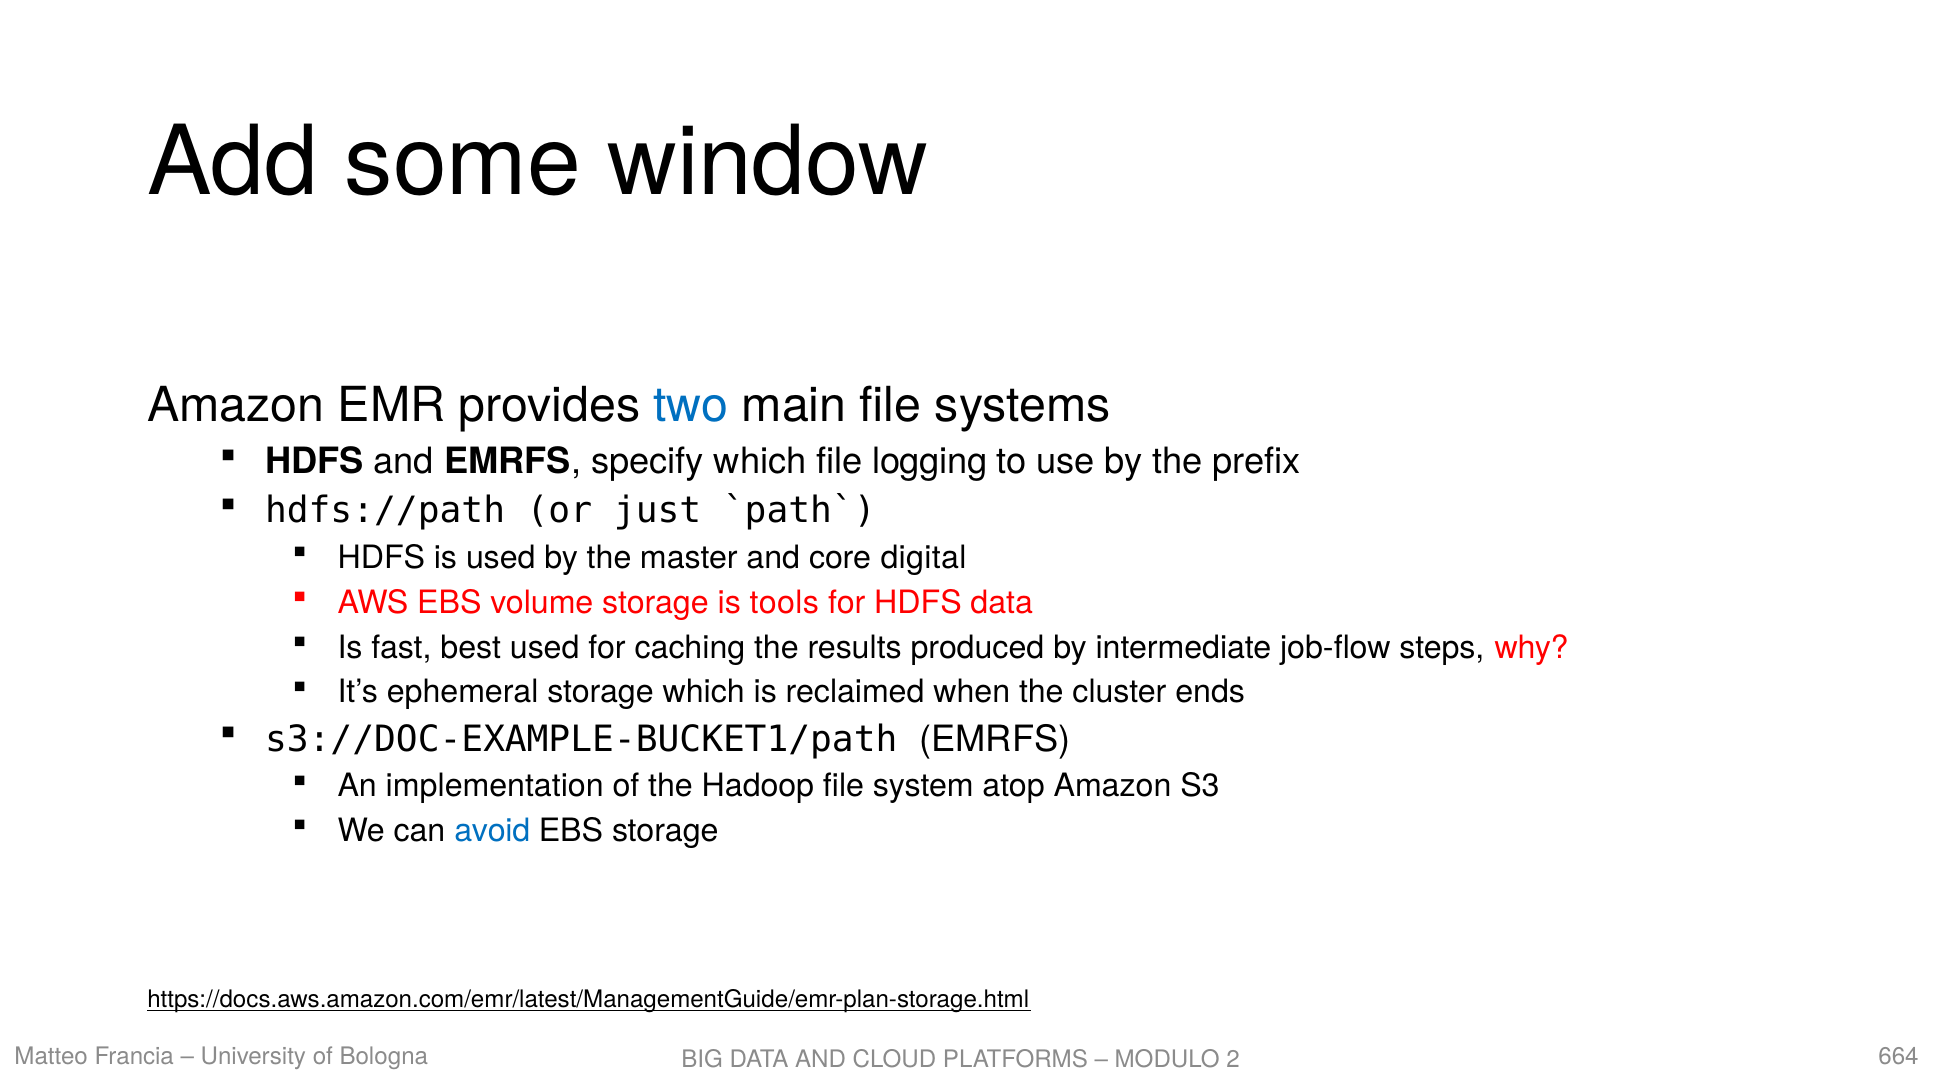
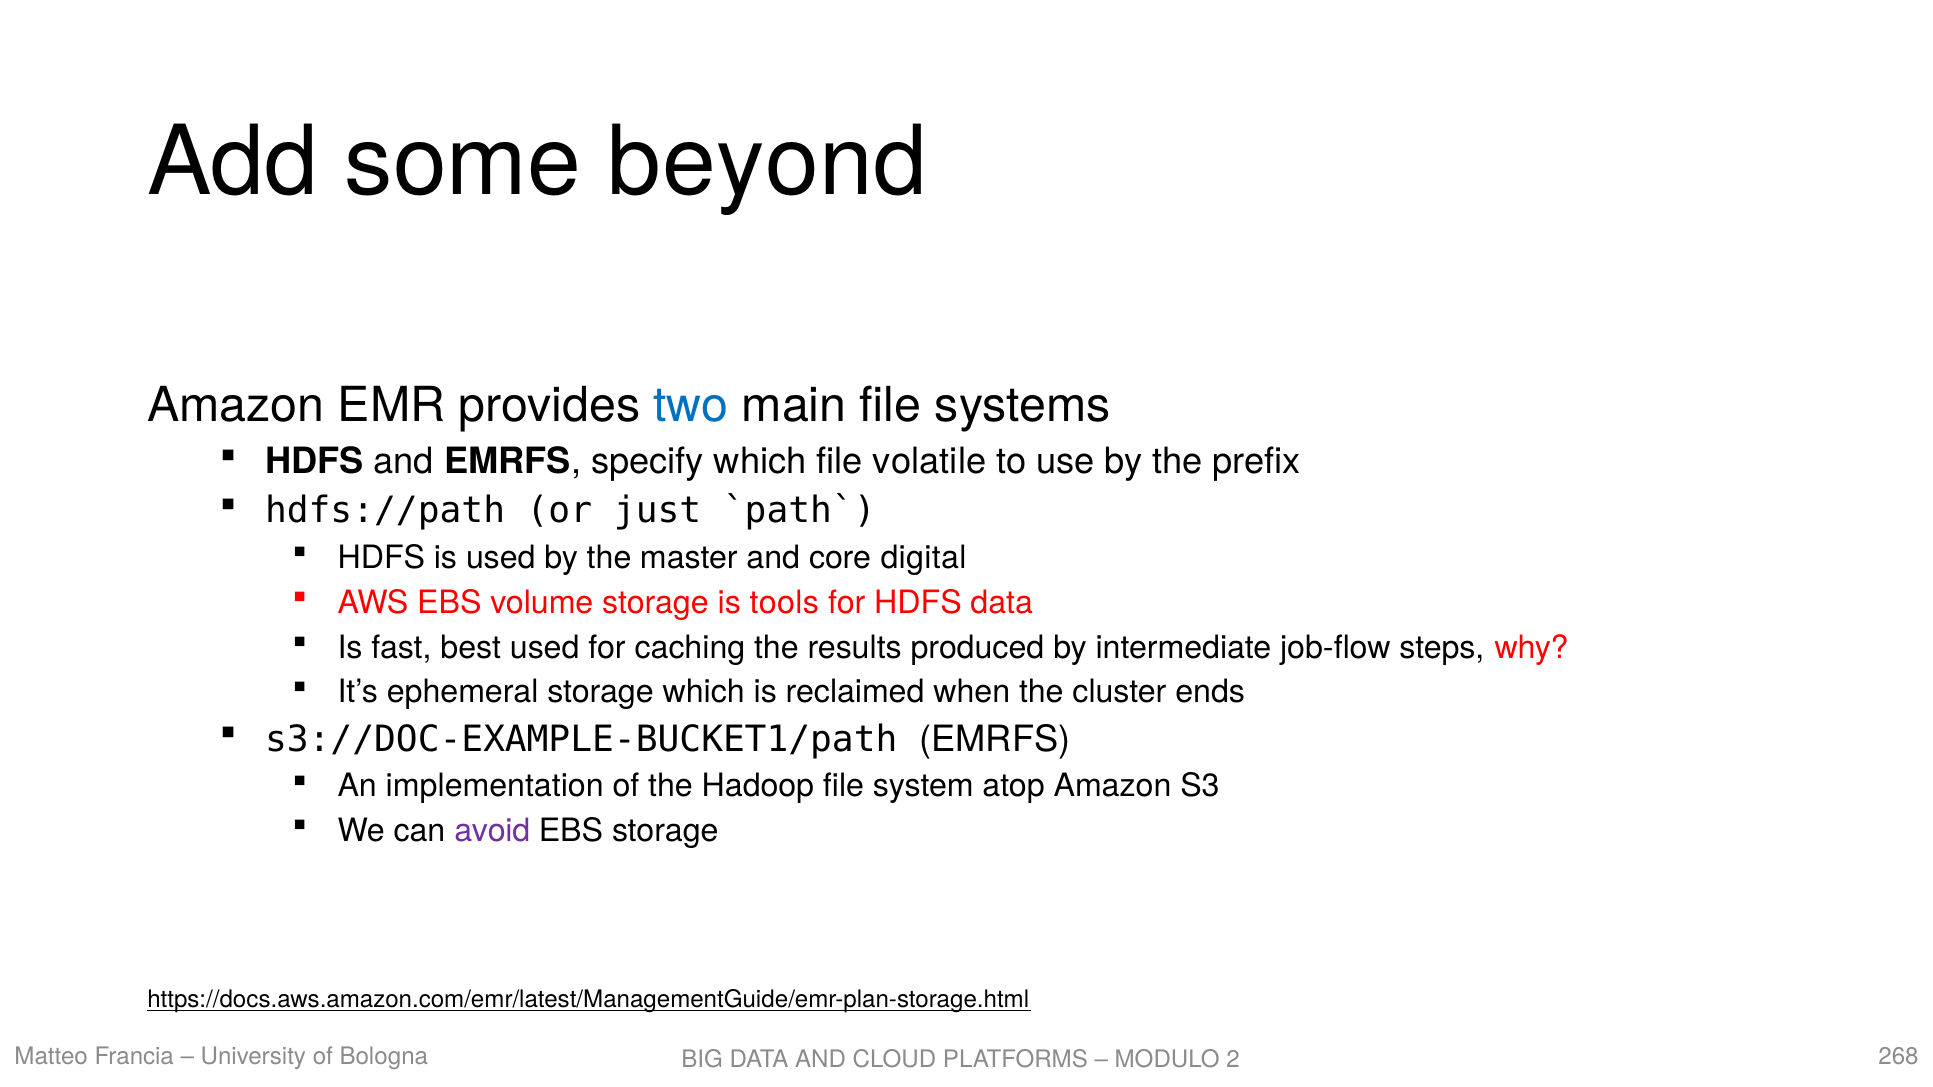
window: window -> beyond (768, 162)
logging: logging -> volatile (930, 462)
avoid colour: blue -> purple (492, 831)
664: 664 -> 268 (1898, 1057)
